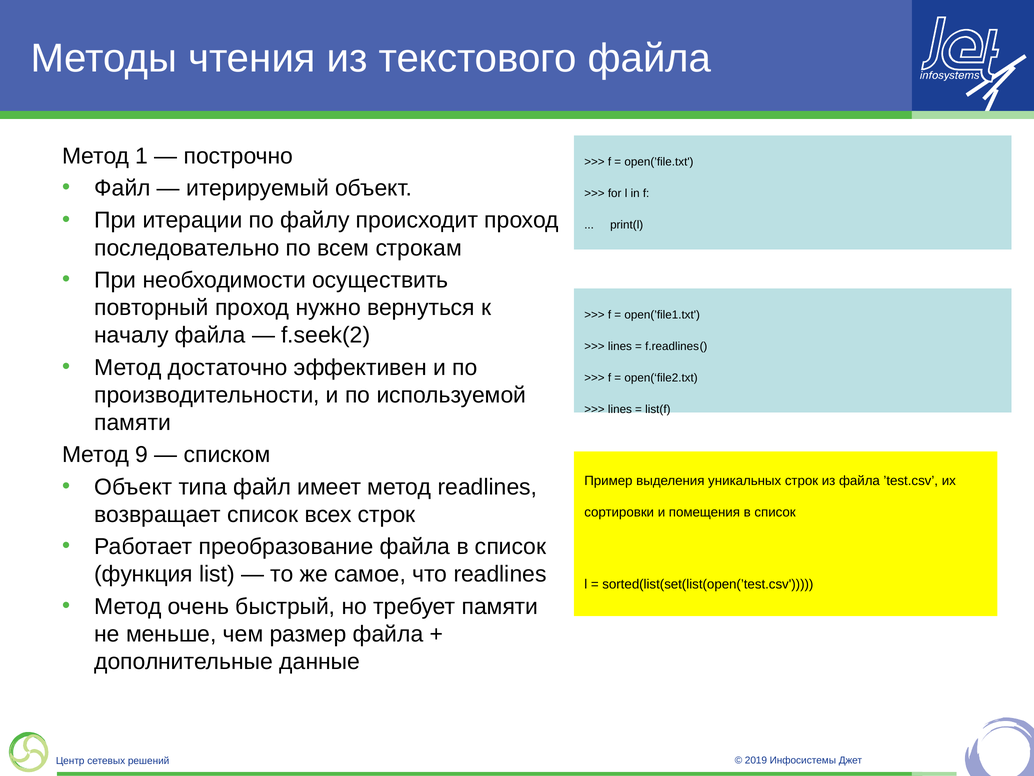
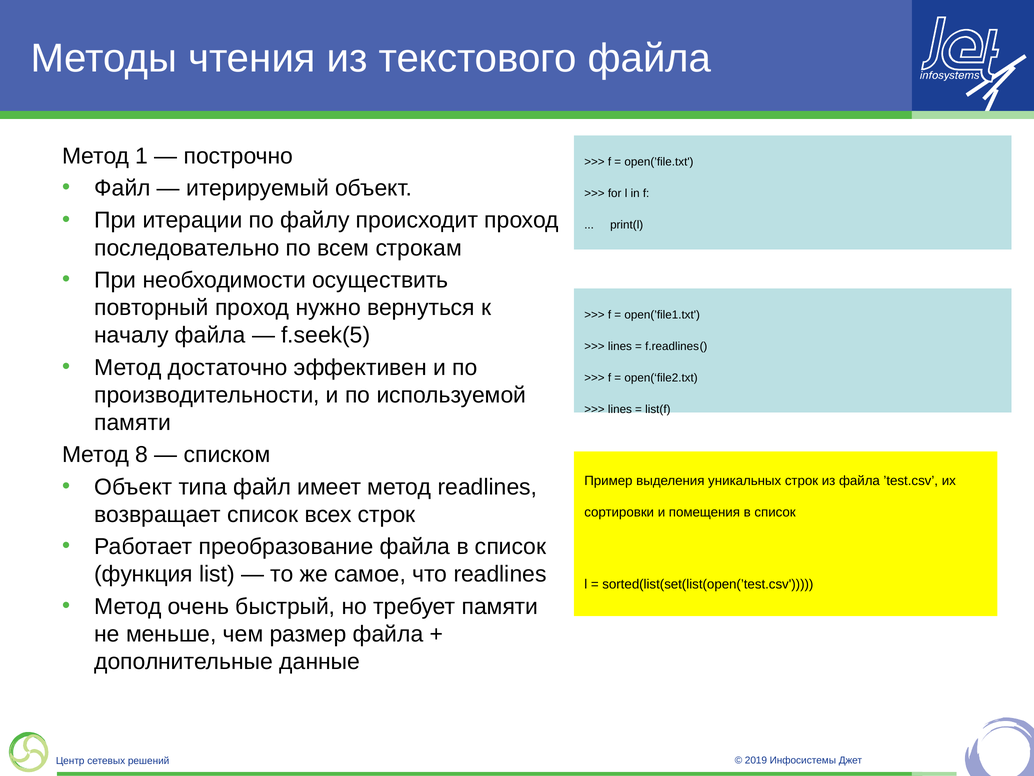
f.seek(2: f.seek(2 -> f.seek(5 (326, 335)
9: 9 -> 8 (142, 455)
